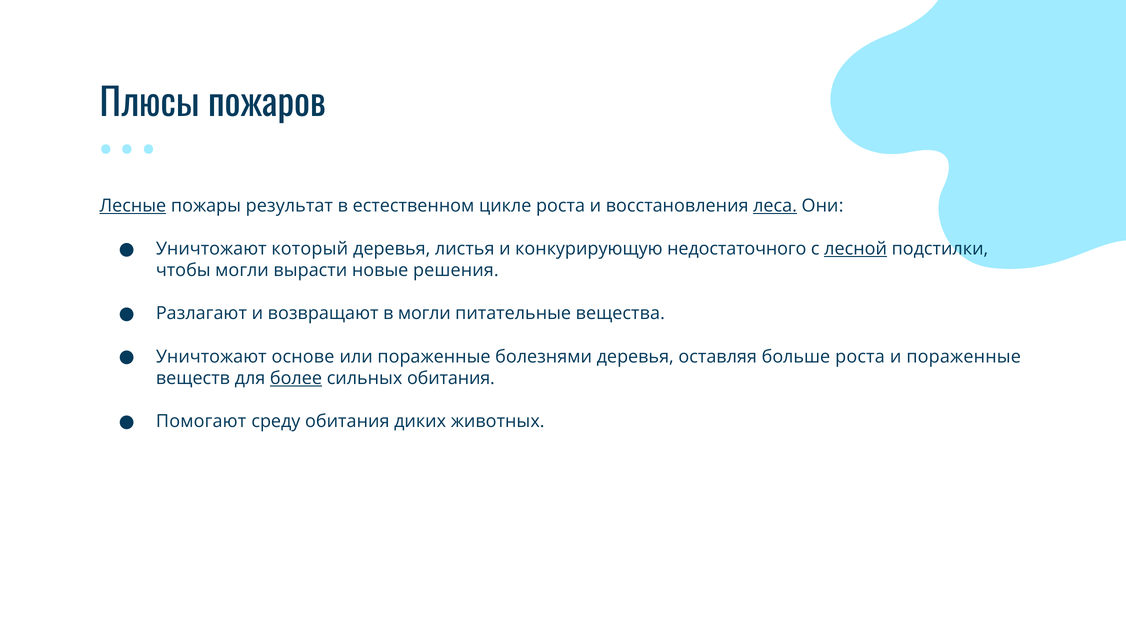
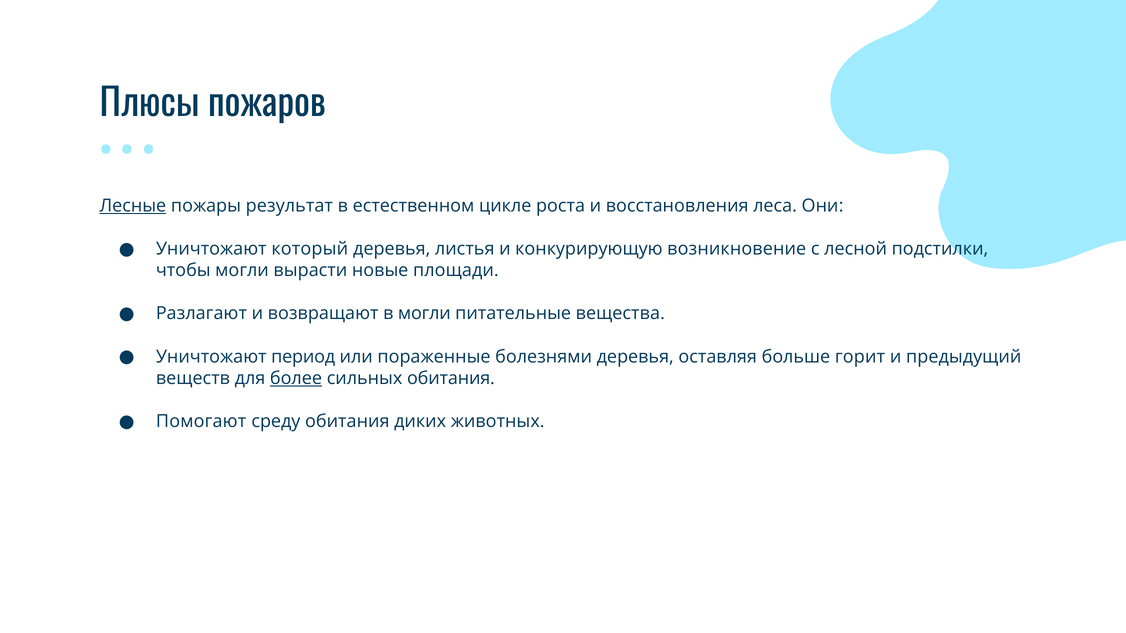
леса underline: present -> none (775, 206)
недостаточного: недостаточного -> возникновение (737, 249)
лесной underline: present -> none (856, 249)
решения: решения -> площади (456, 271)
основе: основе -> период (303, 357)
больше роста: роста -> горит (860, 357)
и пораженные: пораженные -> предыдущий (964, 357)
